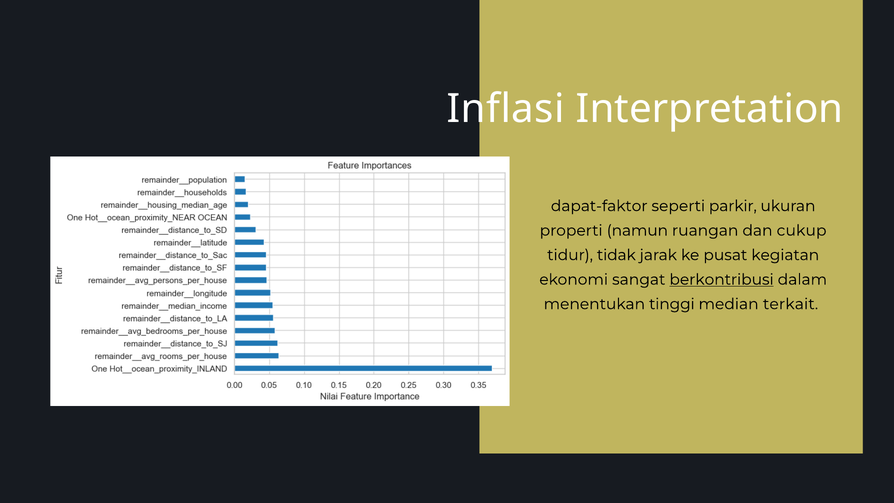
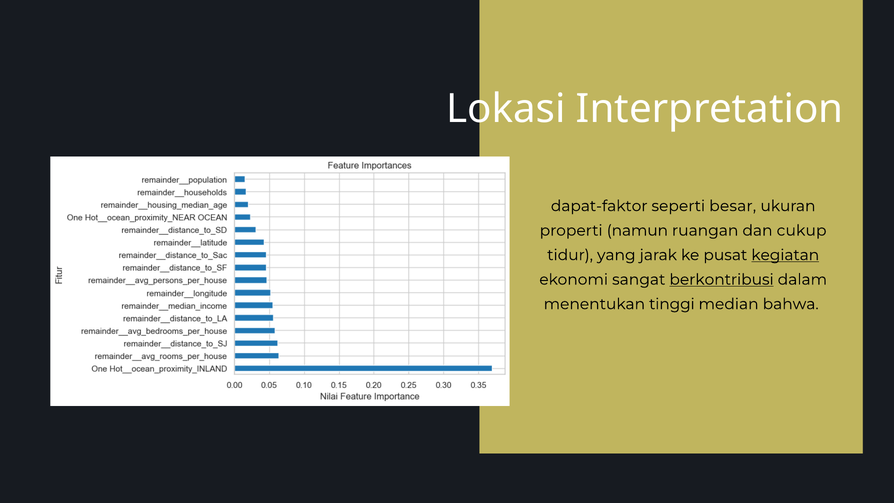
Inflasi: Inflasi -> Lokasi (506, 109)
parkir: parkir -> besar (733, 206)
tidak: tidak -> yang (616, 255)
kegiatan underline: none -> present (785, 255)
terkait: terkait -> bahwa (791, 304)
